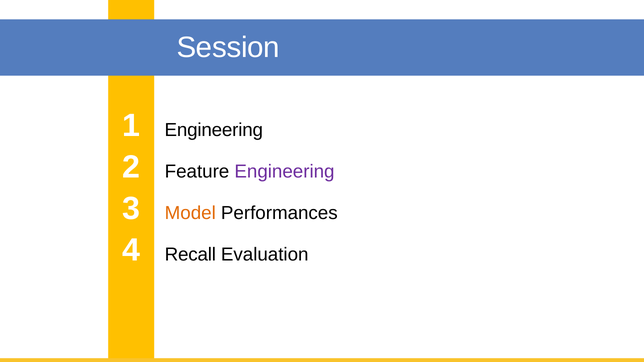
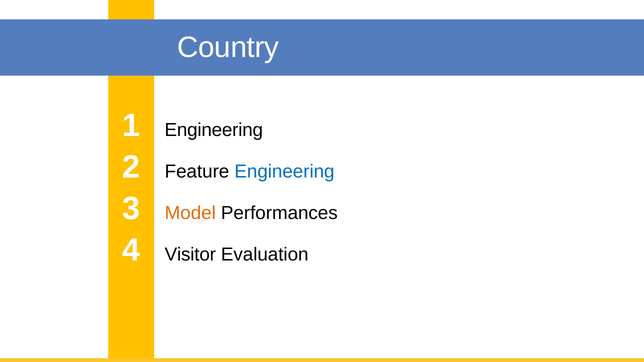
Session: Session -> Country (228, 47)
Engineering colour: purple -> blue (285, 172)
Recall: Recall -> Visitor (190, 255)
